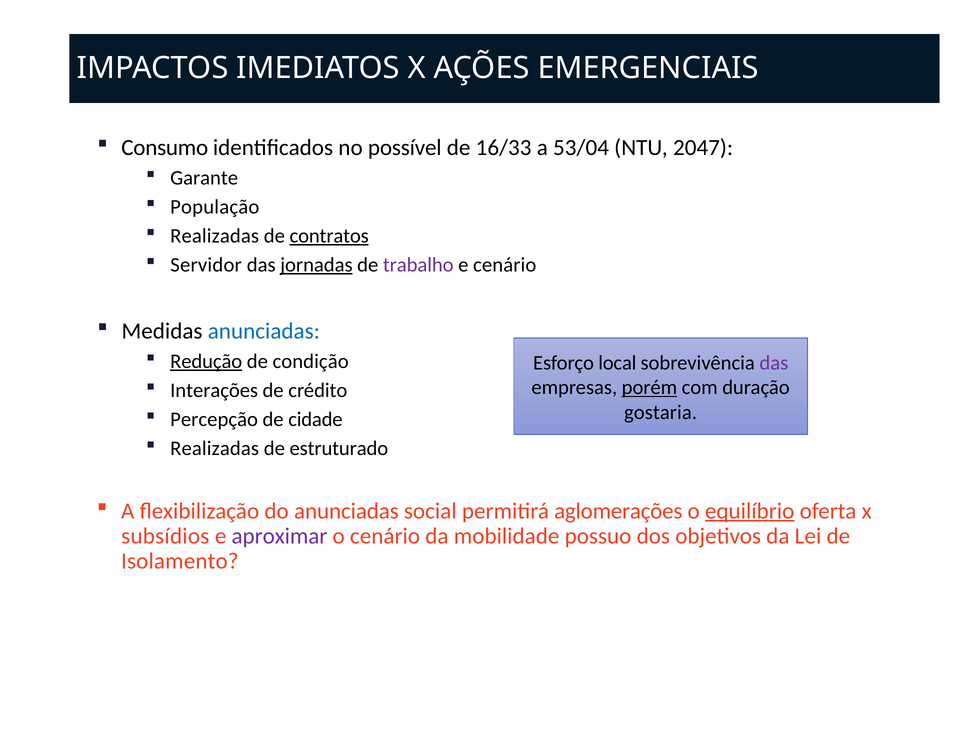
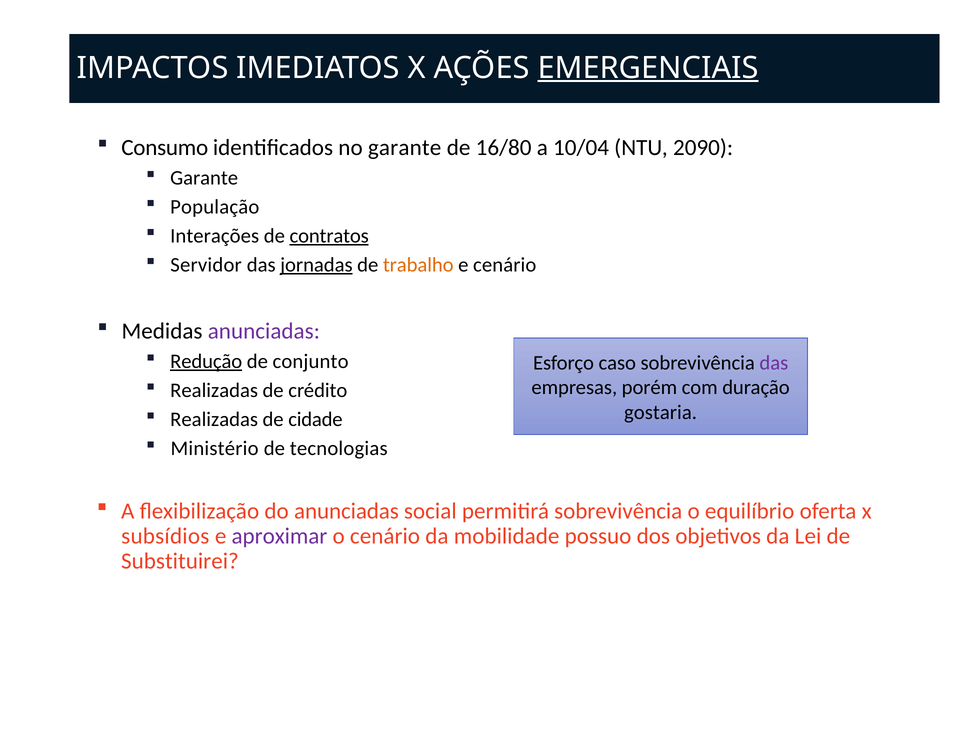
EMERGENCIAIS underline: none -> present (648, 68)
no possível: possível -> garante (405, 147)
16/33: 16/33 -> 16/80 (504, 147)
53/04: 53/04 -> 10/04 (581, 147)
2047: 2047 -> 2090 (703, 147)
Realizadas: Realizadas -> Interações (215, 236)
trabalho colour: purple -> orange (418, 265)
anunciadas colour: blue -> purple (264, 331)
condição: condição -> conjunto (311, 361)
local: local -> caso (617, 363)
porém underline: present -> none (649, 388)
Interações: Interações -> Realizadas (214, 390)
Percepção: Percepção -> Realizadas (214, 419)
Realizadas: Realizadas -> Ministério (215, 448)
estruturado: estruturado -> tecnologias (339, 448)
permitirá aglomerações: aglomerações -> sobrevivência (618, 511)
equilíbrio underline: present -> none (750, 511)
Isolamento: Isolamento -> Substituirei (180, 561)
